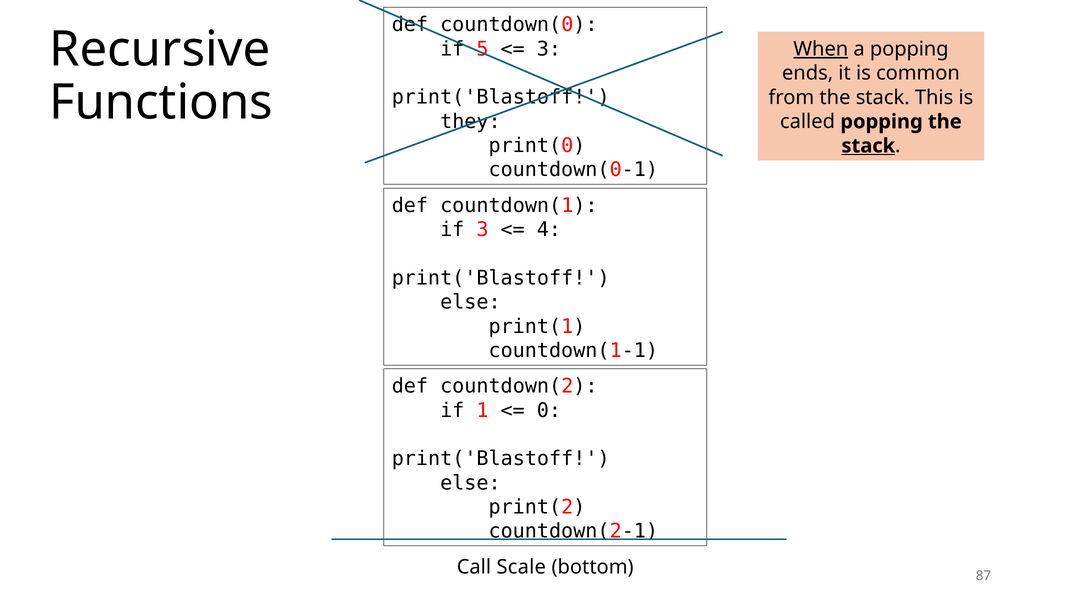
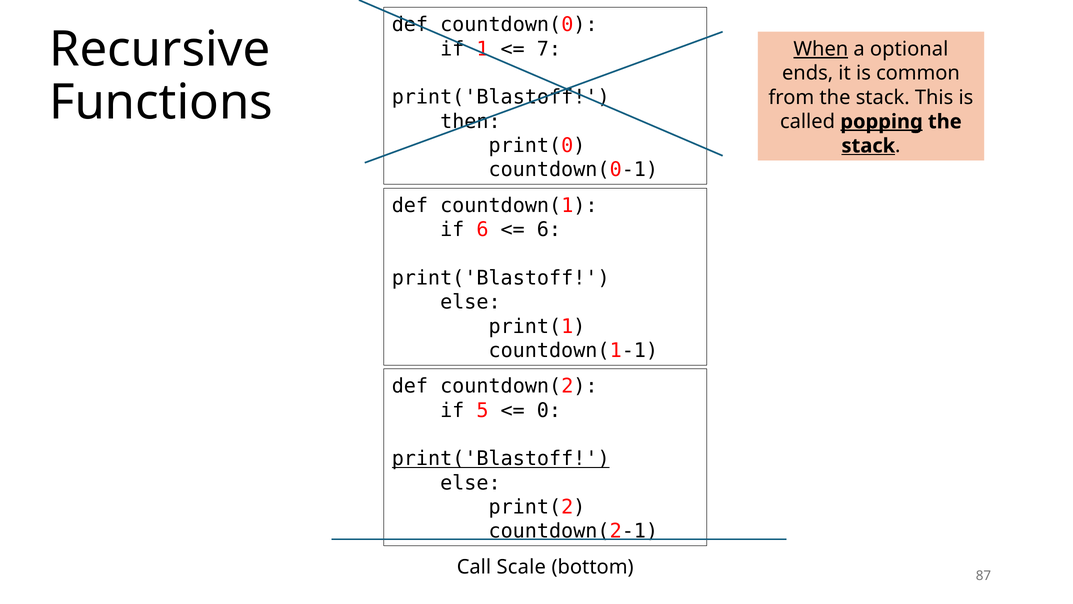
5: 5 -> 1 (482, 49)
3: 3 -> 7 (549, 49)
a popping: popping -> optional (909, 49)
they: they -> then (470, 121)
popping underline: none -> present (882, 122)
if 3: 3 -> 6 (482, 230)
4: 4 -> 6 (549, 230)
1: 1 -> 5 (482, 410)
print('Blastoff underline: none -> present (501, 458)
